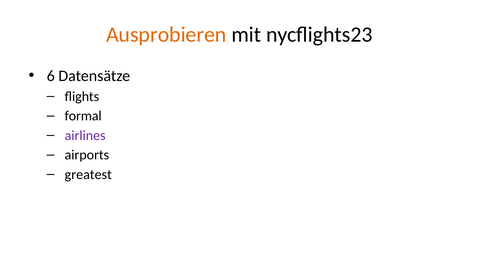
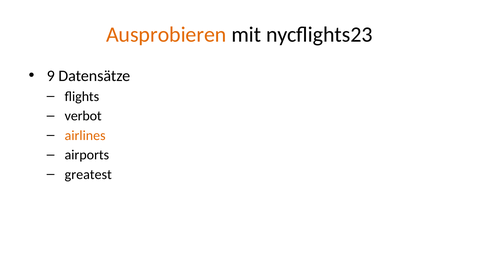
6: 6 -> 9 (51, 76)
formal: formal -> verbot (83, 116)
airlines colour: purple -> orange (85, 136)
